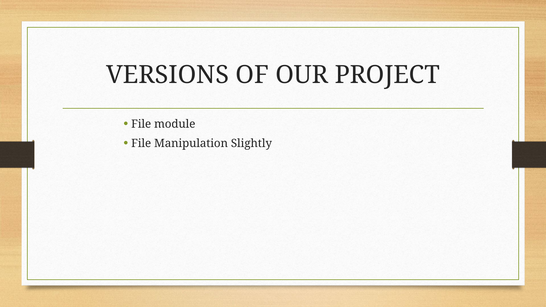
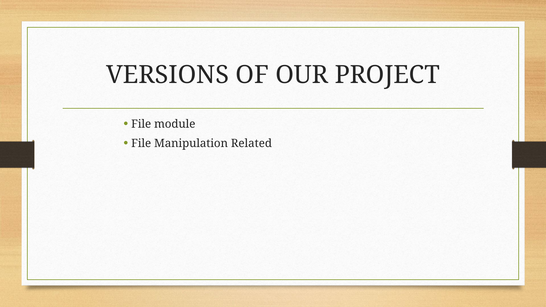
Slightly: Slightly -> Related (251, 144)
